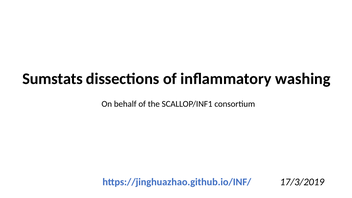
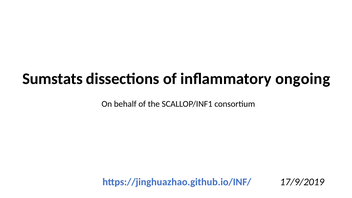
washing: washing -> ongoing (303, 79)
17/3/2019: 17/3/2019 -> 17/9/2019 (302, 182)
